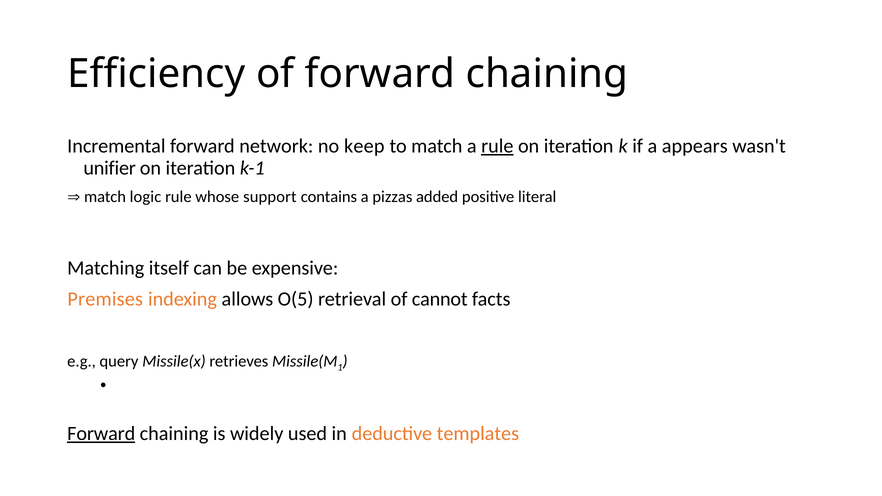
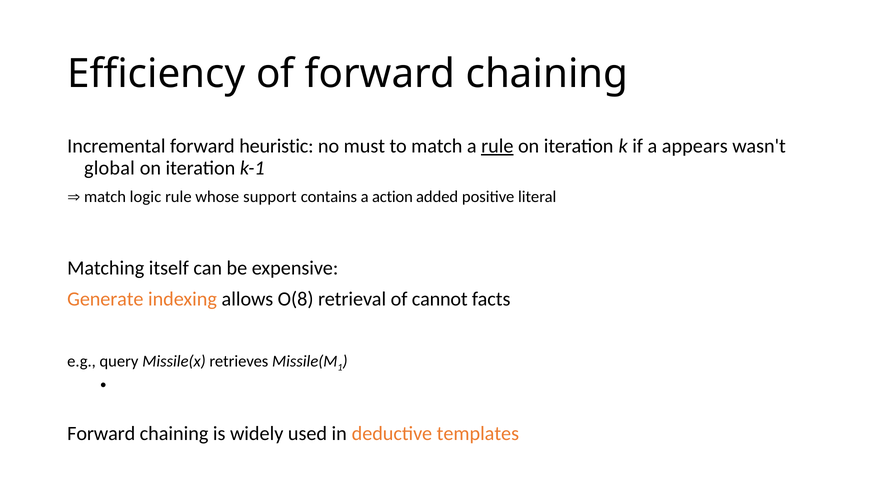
network: network -> heuristic (276, 146)
keep: keep -> must (364, 146)
unifier: unifier -> global (109, 168)
pizzas: pizzas -> action (392, 197)
Premises: Premises -> Generate (105, 299)
O(5: O(5 -> O(8 (296, 299)
Forward underline: present -> none (101, 434)
